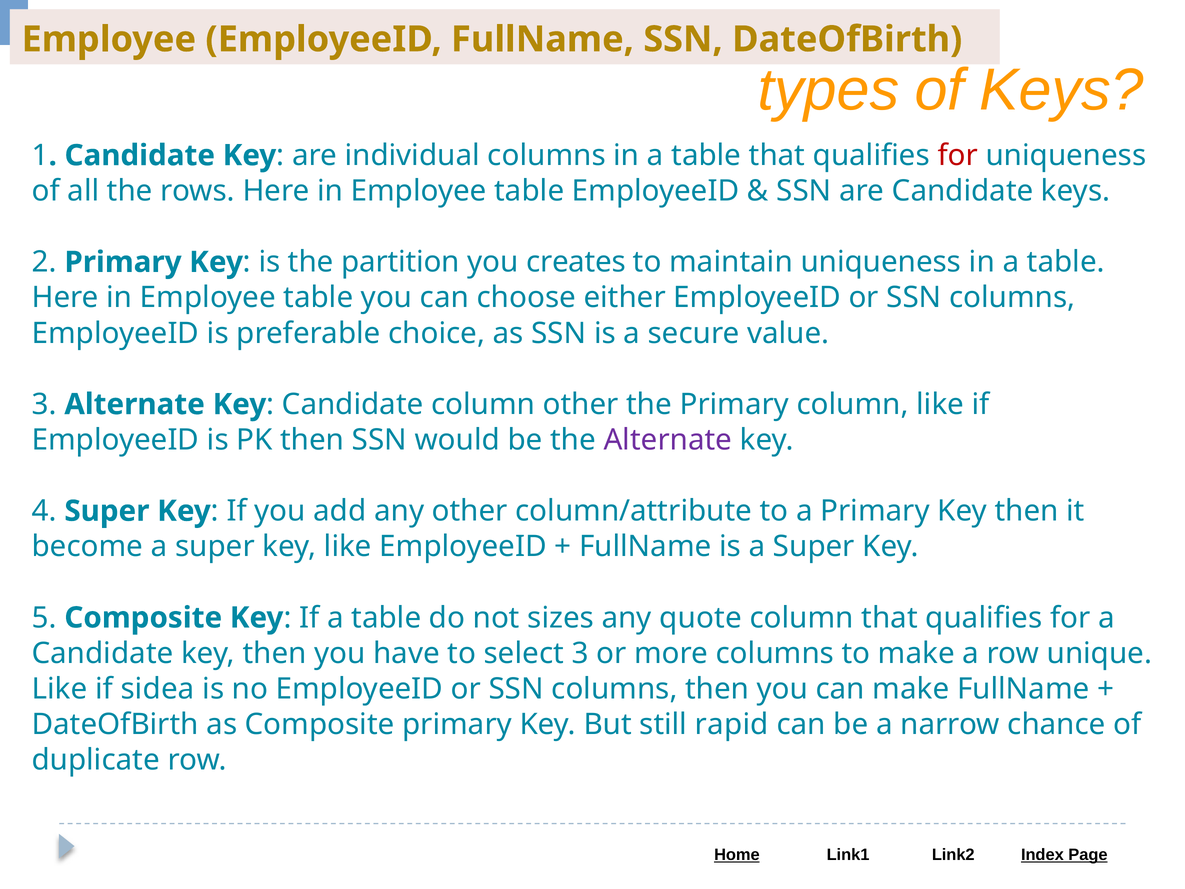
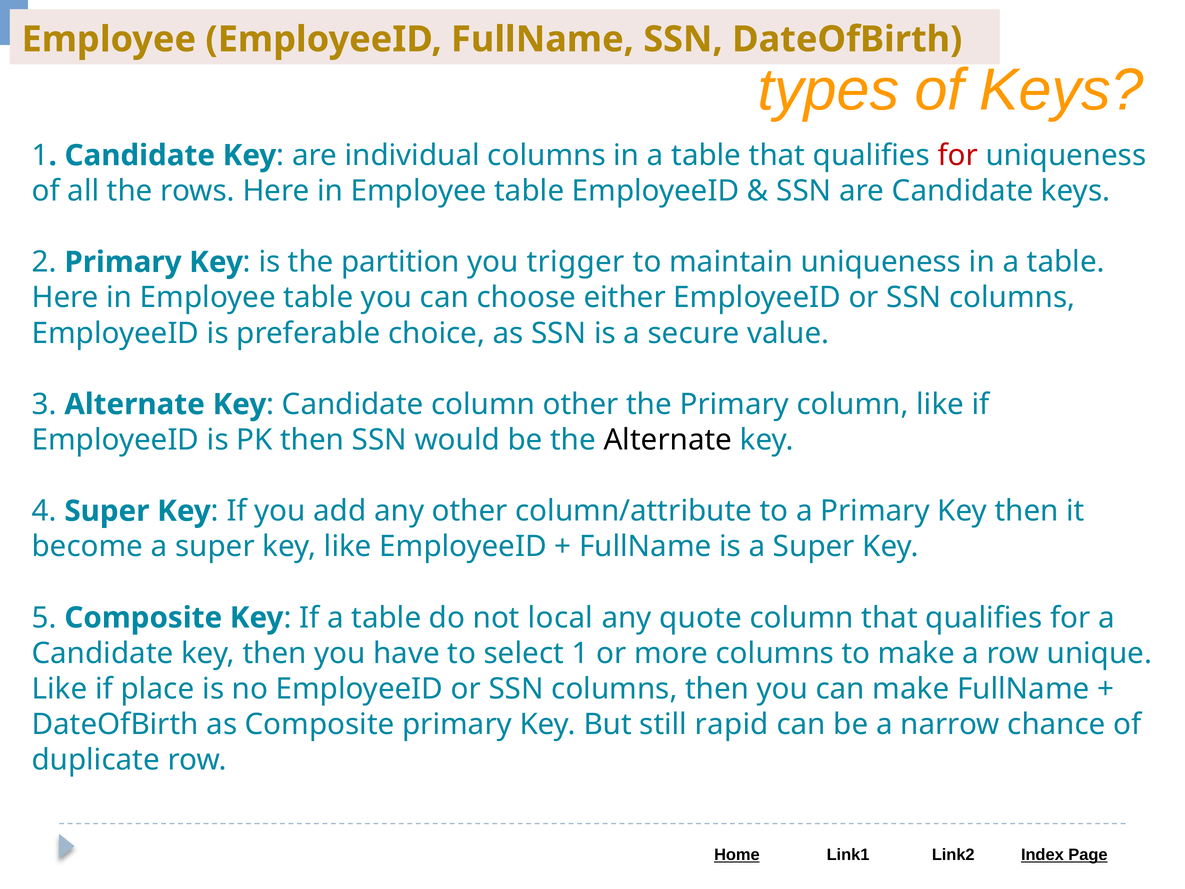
creates: creates -> trigger (576, 262)
Alternate colour: purple -> black (668, 440)
sizes: sizes -> local (560, 618)
select 3: 3 -> 1 (580, 653)
sidea: sidea -> place (158, 689)
